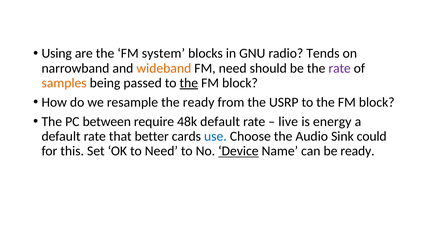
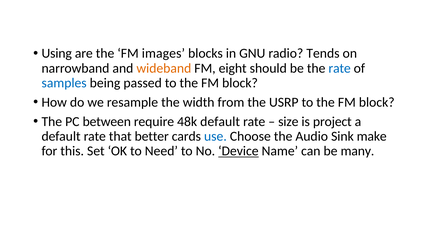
system: system -> images (163, 53)
FM need: need -> eight (233, 68)
rate colour: purple -> blue (340, 68)
samples colour: orange -> blue (64, 83)
the underline: present -> none (189, 83)
the ready: ready -> width (199, 102)
live: live -> size (288, 121)
energy: energy -> project (332, 121)
could: could -> make (372, 136)
be ready: ready -> many (357, 151)
